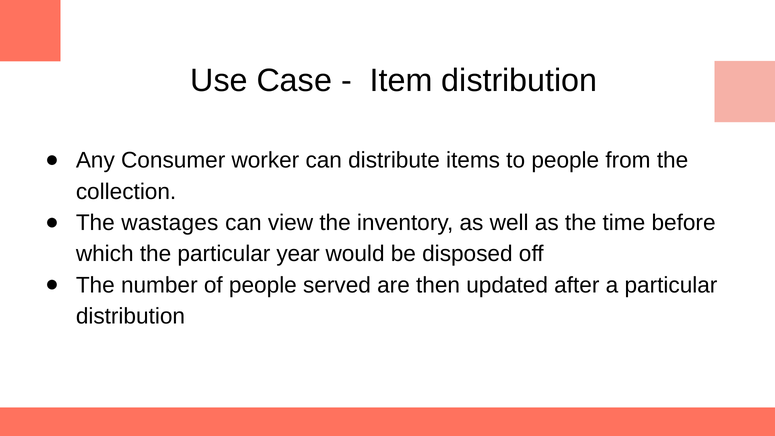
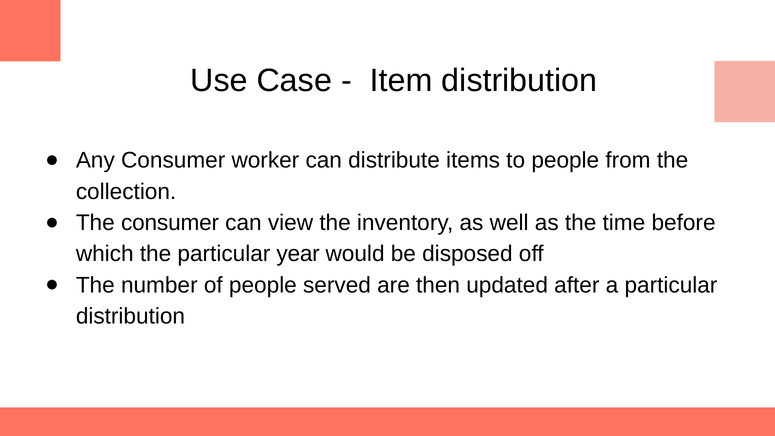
The wastages: wastages -> consumer (170, 223)
